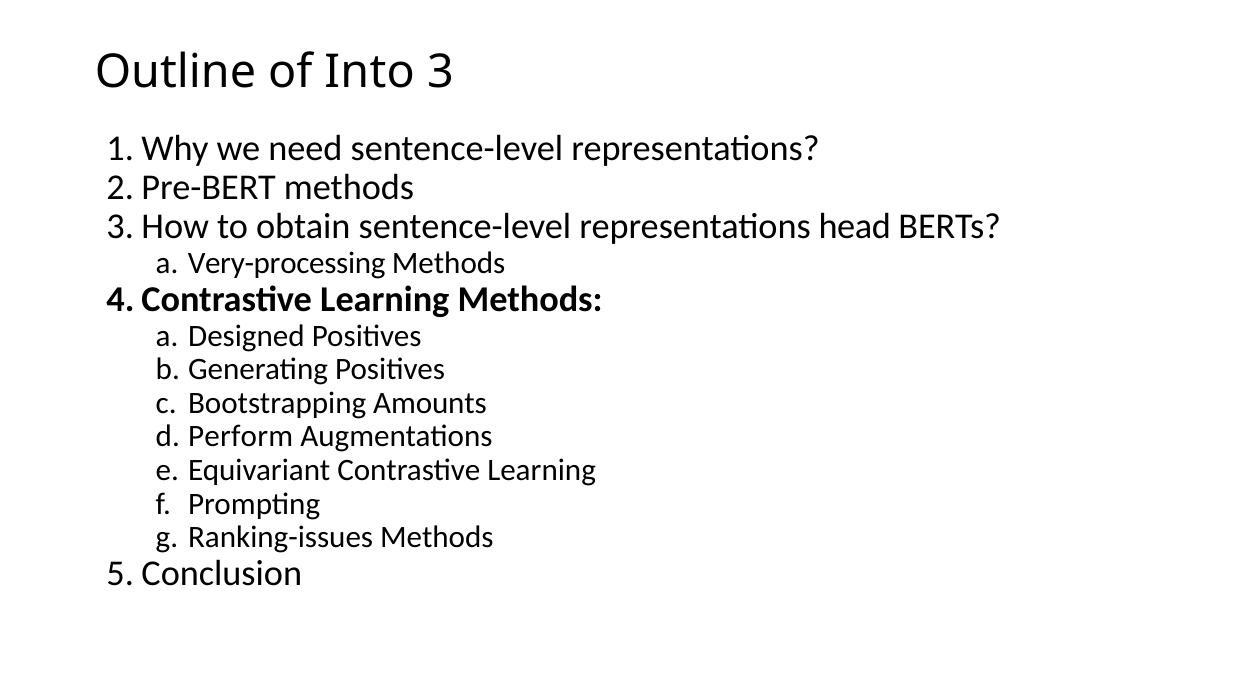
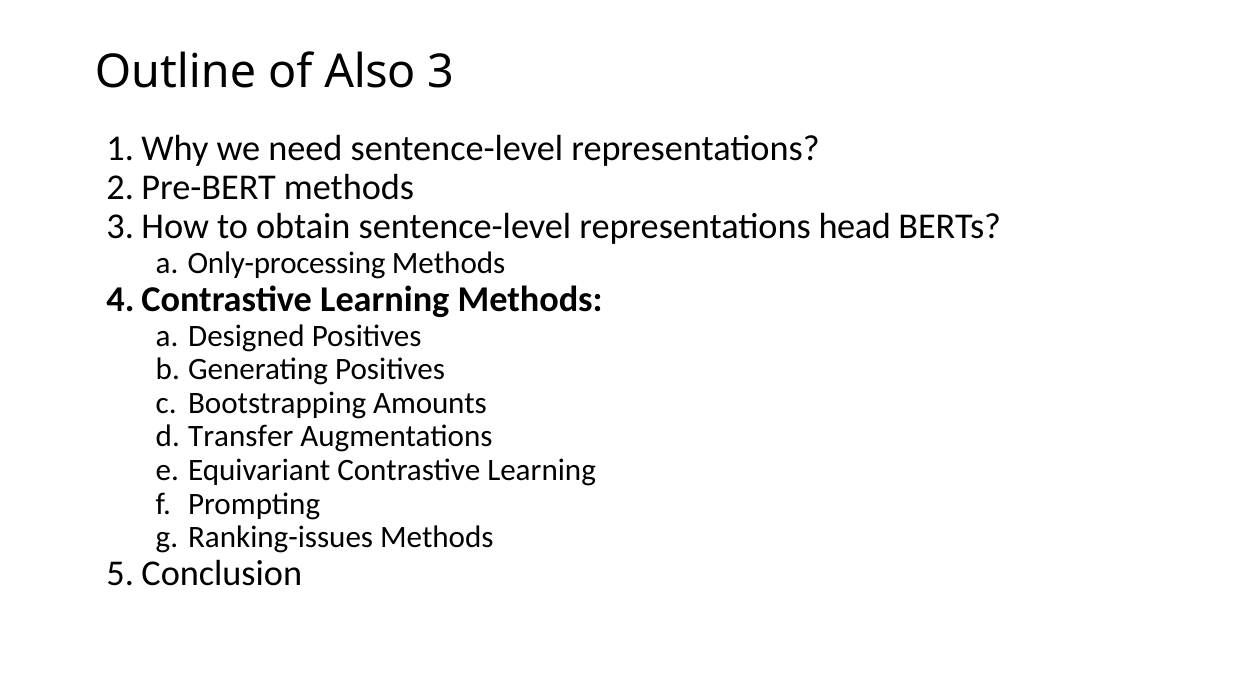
Into: Into -> Also (370, 72)
Very-processing: Very-processing -> Only-processing (287, 263)
Perform: Perform -> Transfer (241, 436)
